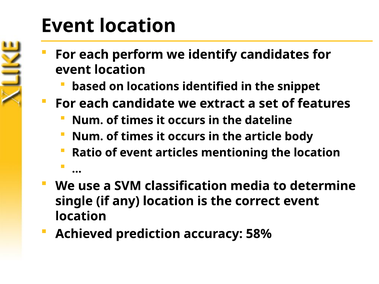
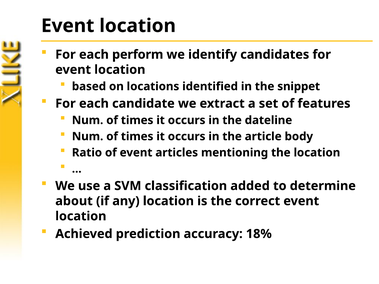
media: media -> added (250, 186)
single: single -> about (74, 201)
58%: 58% -> 18% (259, 234)
